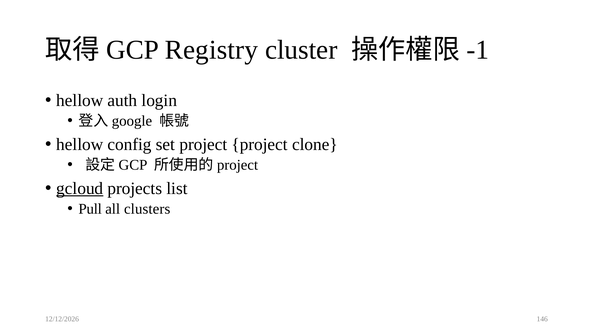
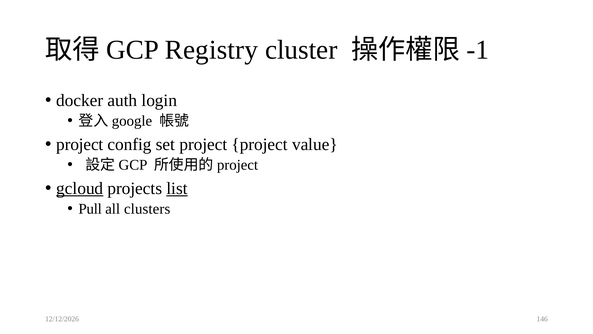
hellow: hellow -> docker (80, 100)
hellow: hellow -> project (80, 144)
clone: clone -> value (315, 144)
list underline: none -> present (177, 188)
